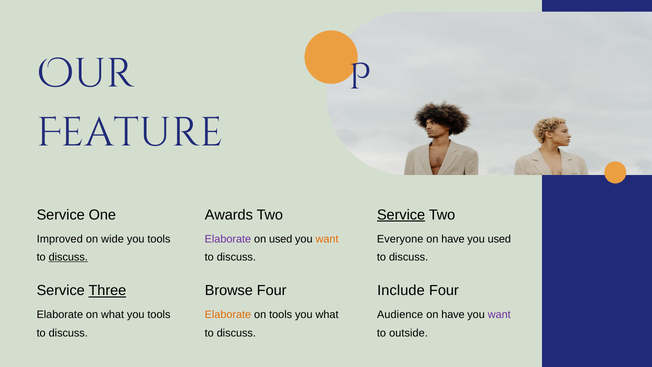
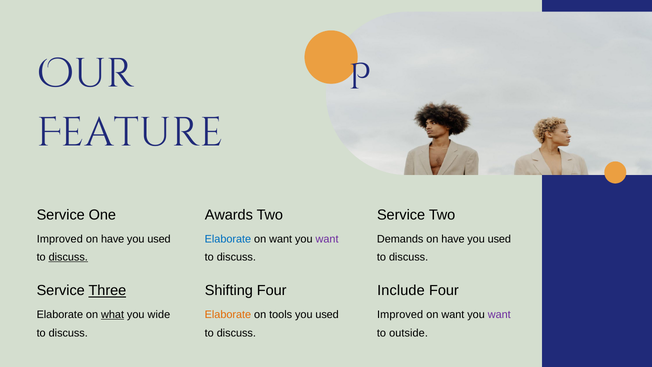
Service underline: present -> none (401, 215)
wide: wide -> have (113, 239)
tools: tools -> used (159, 239)
Elaborate colour: purple -> blue (228, 239)
used: used -> want (281, 239)
want colour: orange -> purple (327, 239)
Everyone: Everyone -> Demands (400, 239)
Browse: Browse -> Shifting (229, 290)
what underline: none -> present (113, 315)
tools: tools -> wide (159, 315)
what: what -> used (327, 315)
Audience: Audience -> Improved (400, 315)
have: have -> want (453, 315)
